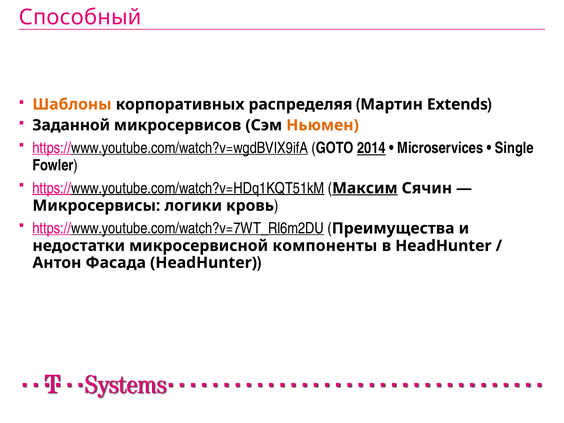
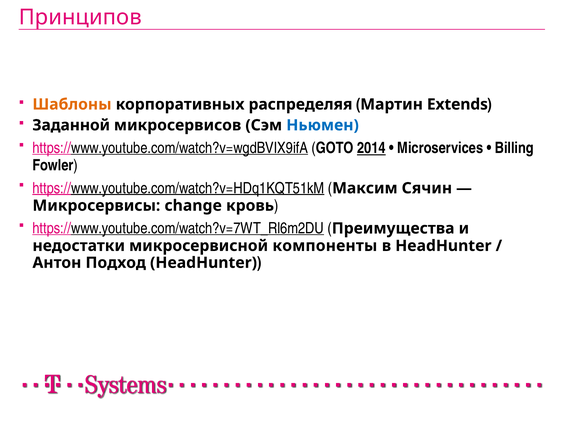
Способный: Способный -> Принципов (80, 17)
Ньюмен colour: orange -> blue (323, 125)
Single: Single -> Billing (514, 148)
Максим underline: present -> none (365, 188)
логики: логики -> change (193, 206)
Фасада: Фасада -> Подход (116, 263)
